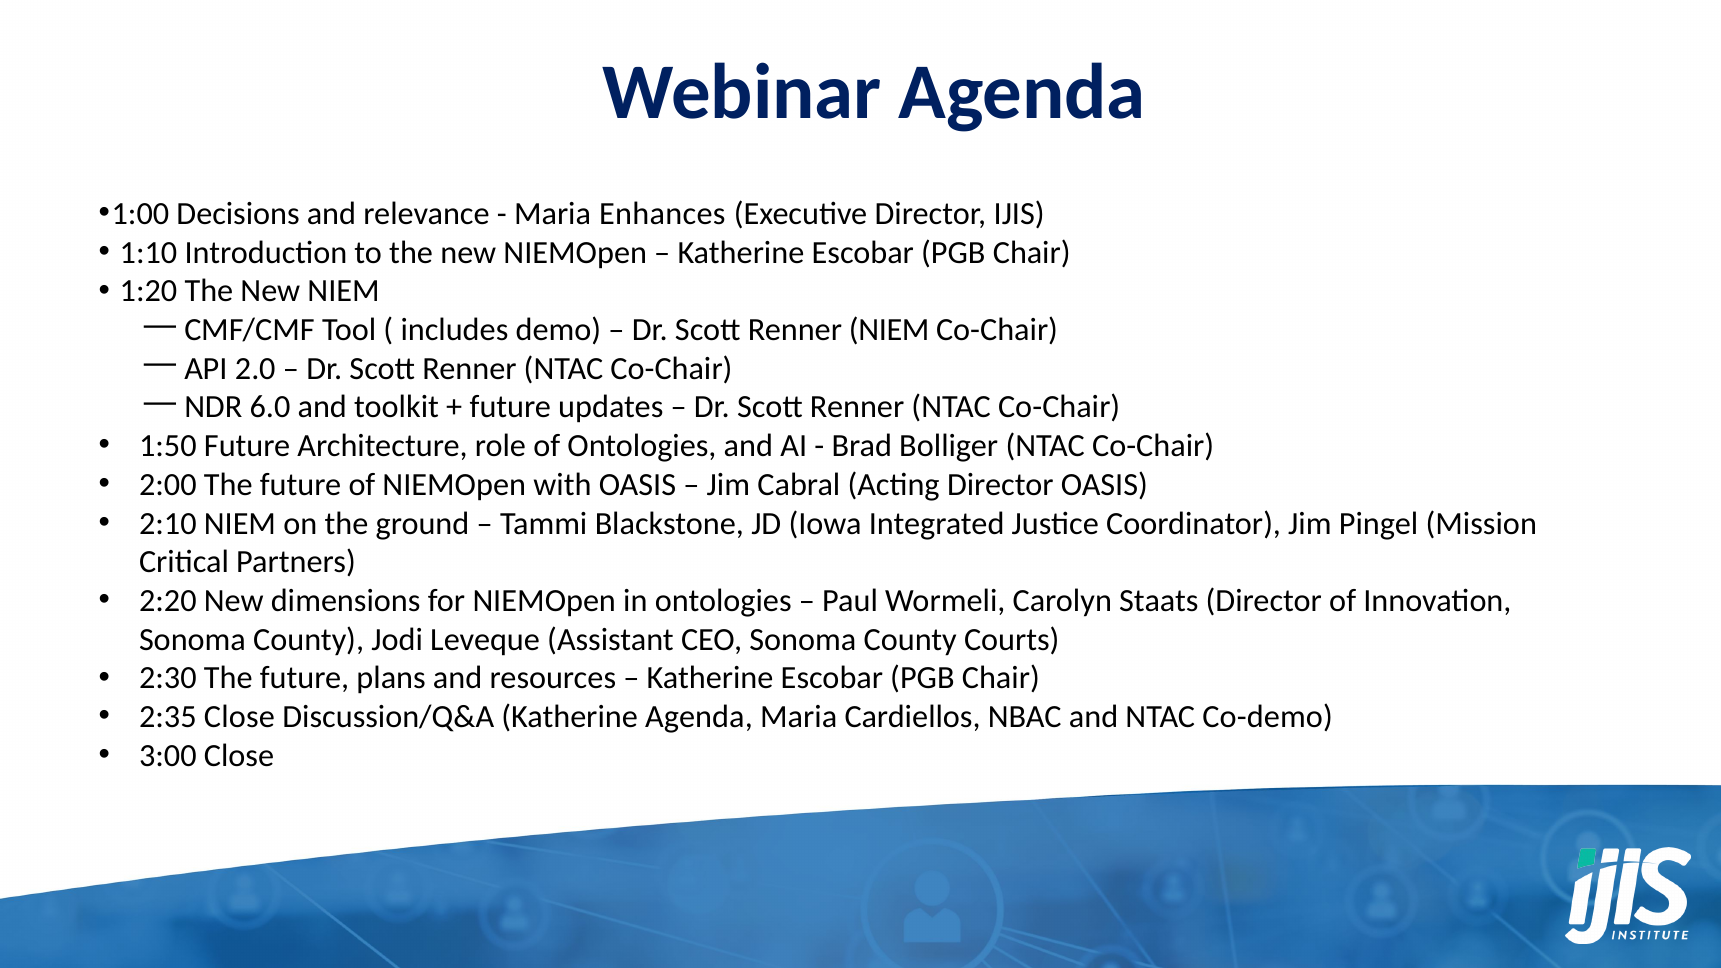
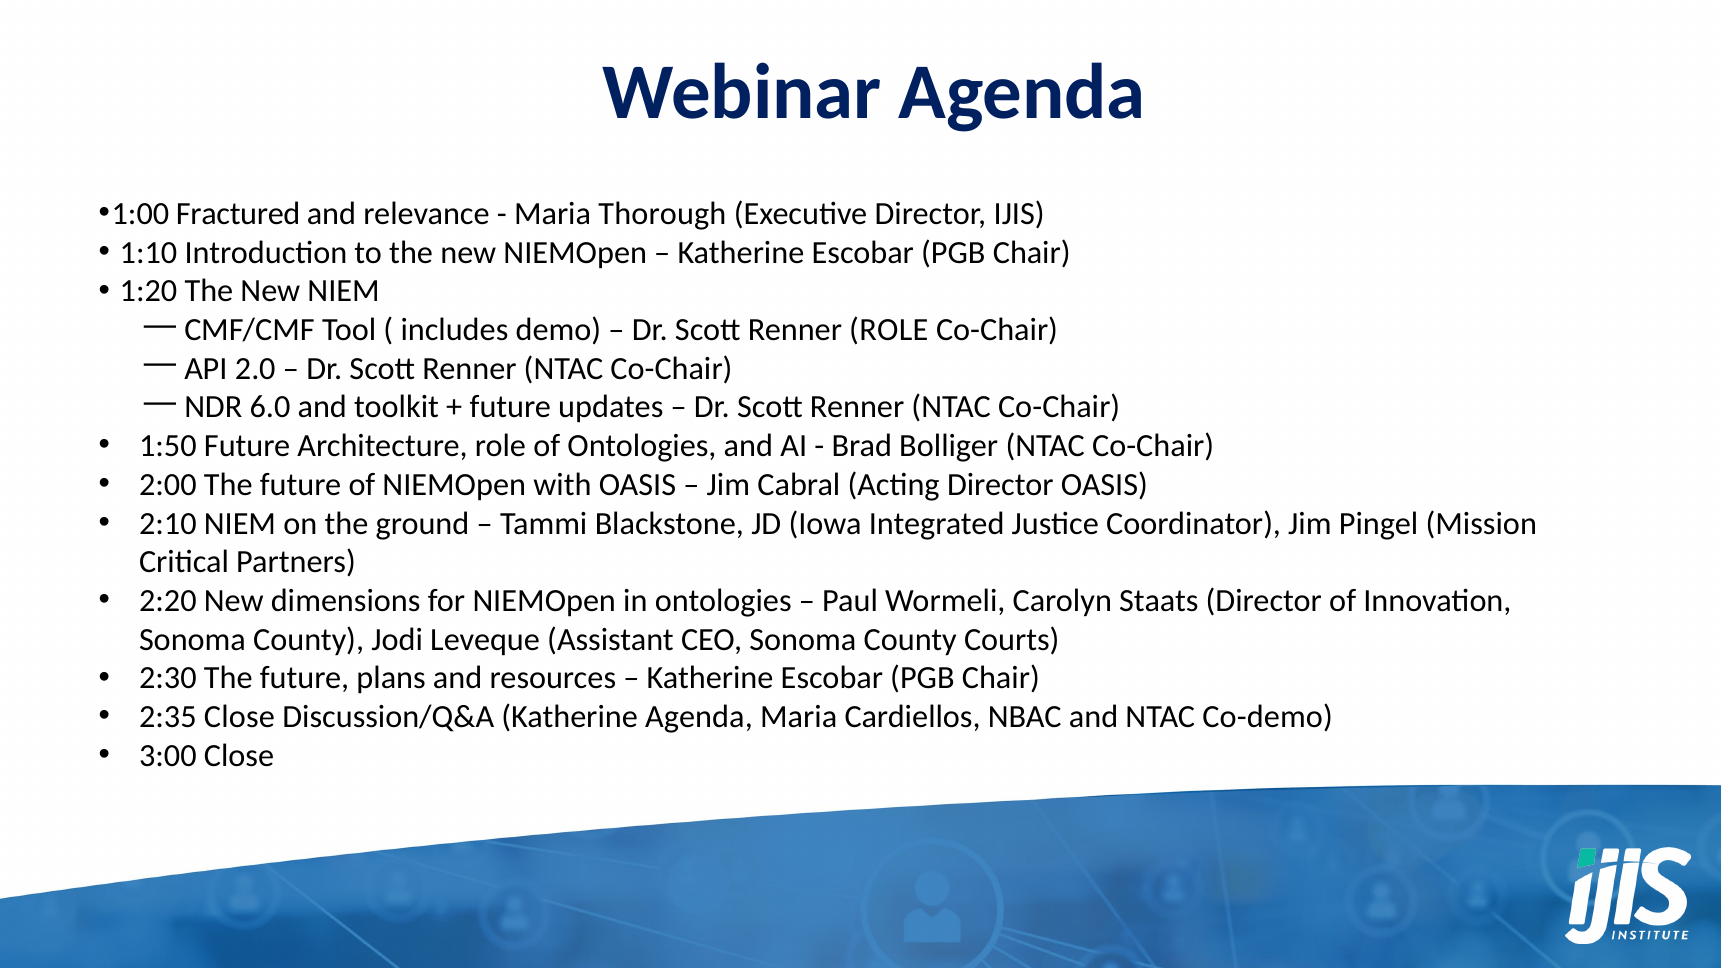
Decisions: Decisions -> Fractured (238, 214)
Enhances: Enhances -> Thorough (662, 214)
Renner NIEM: NIEM -> ROLE (889, 330)
